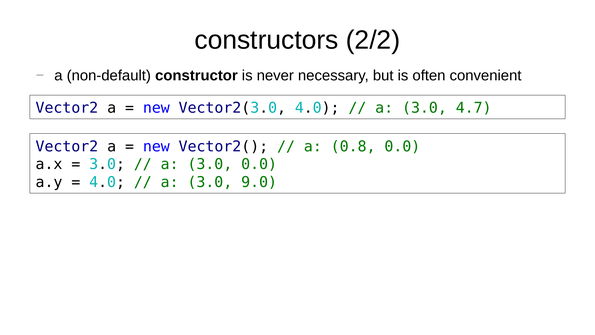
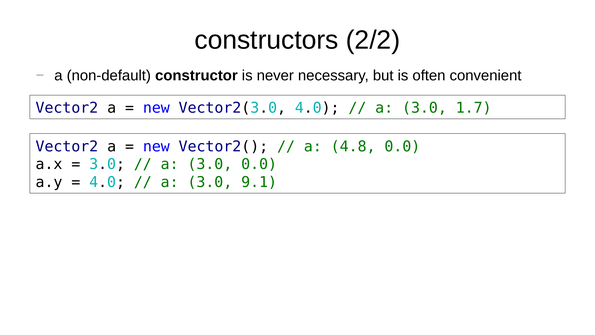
4.7: 4.7 -> 1.7 (474, 108)
0.8: 0.8 -> 4.8 (353, 146)
9.0: 9.0 -> 9.1 (259, 182)
